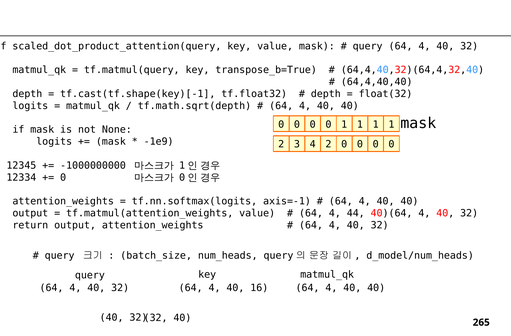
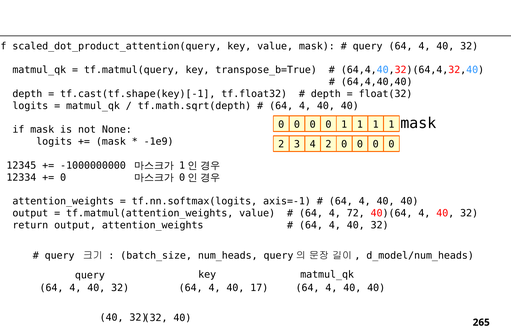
44: 44 -> 72 (356, 213)
16: 16 -> 17 (259, 288)
